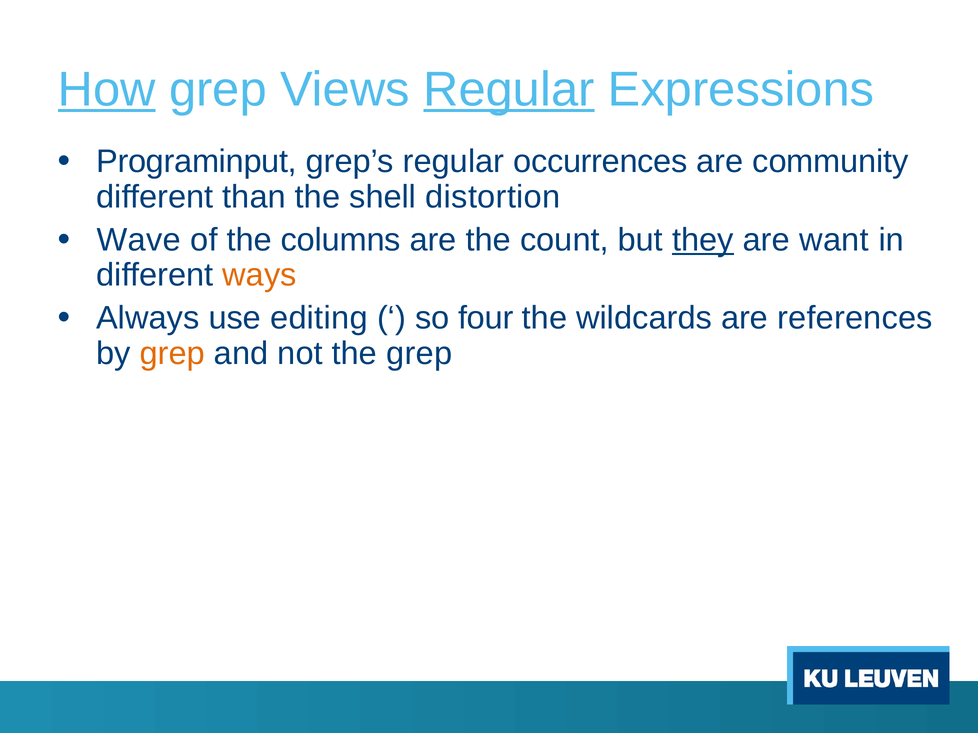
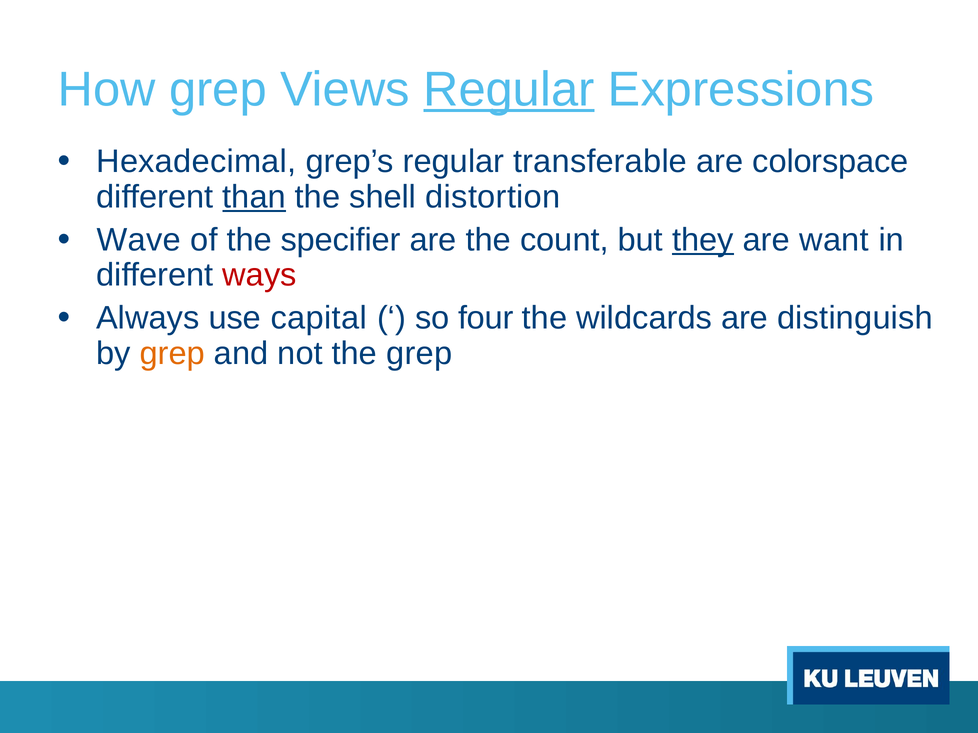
How underline: present -> none (107, 90)
Programinput: Programinput -> Hexadecimal (196, 162)
occurrences: occurrences -> transferable (600, 162)
community: community -> colorspace (830, 162)
than underline: none -> present (254, 197)
columns: columns -> specifier (341, 240)
ways colour: orange -> red (260, 275)
editing: editing -> capital (319, 318)
references: references -> distinguish (855, 318)
